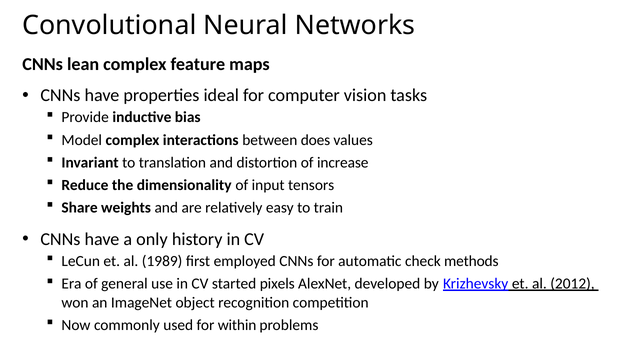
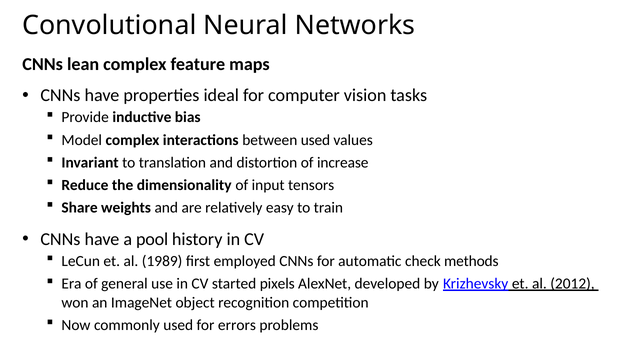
between does: does -> used (316, 140)
only: only -> pool (152, 239)
within: within -> errors (237, 325)
